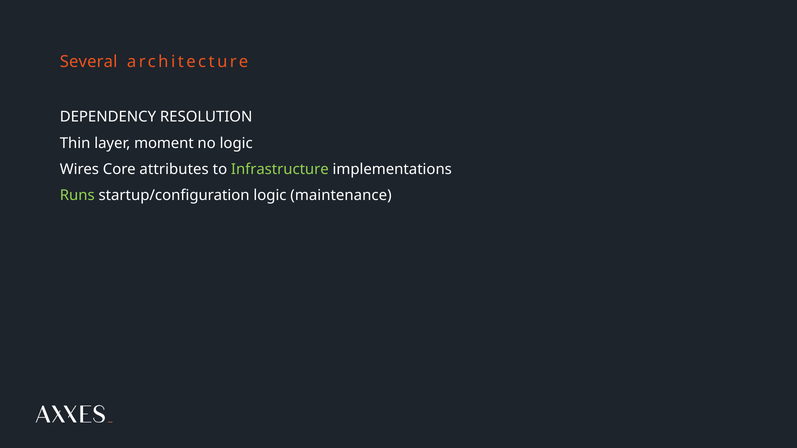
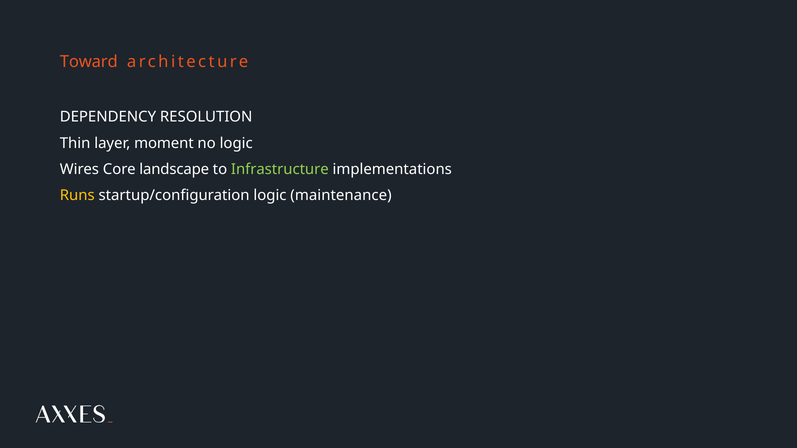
Several: Several -> Toward (89, 62)
attributes: attributes -> landscape (174, 169)
Runs colour: light green -> yellow (77, 196)
